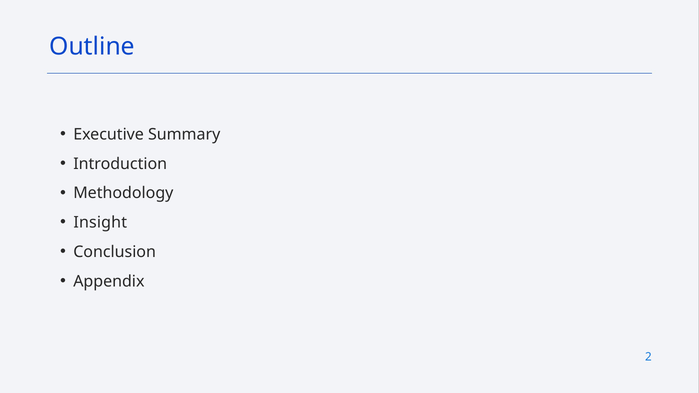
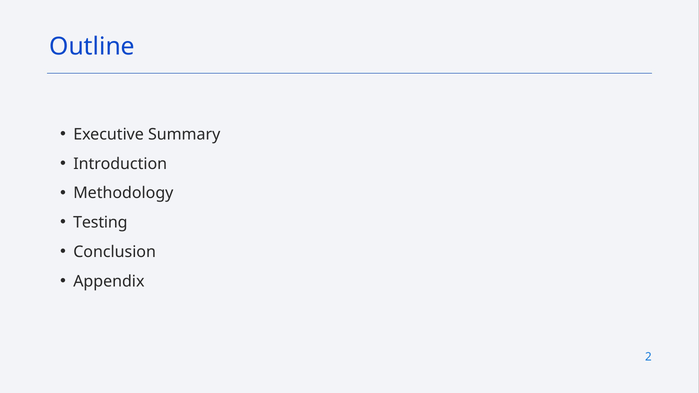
Insight: Insight -> Testing (100, 223)
